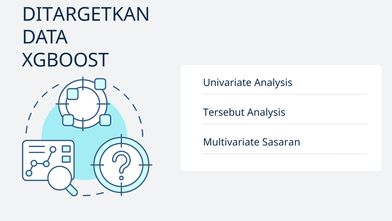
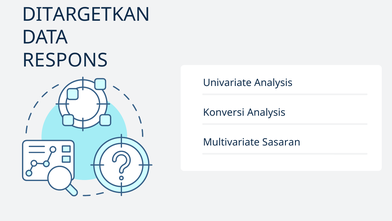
XGBOOST: XGBOOST -> RESPONS (65, 60)
Tersebut: Tersebut -> Konversi (224, 112)
